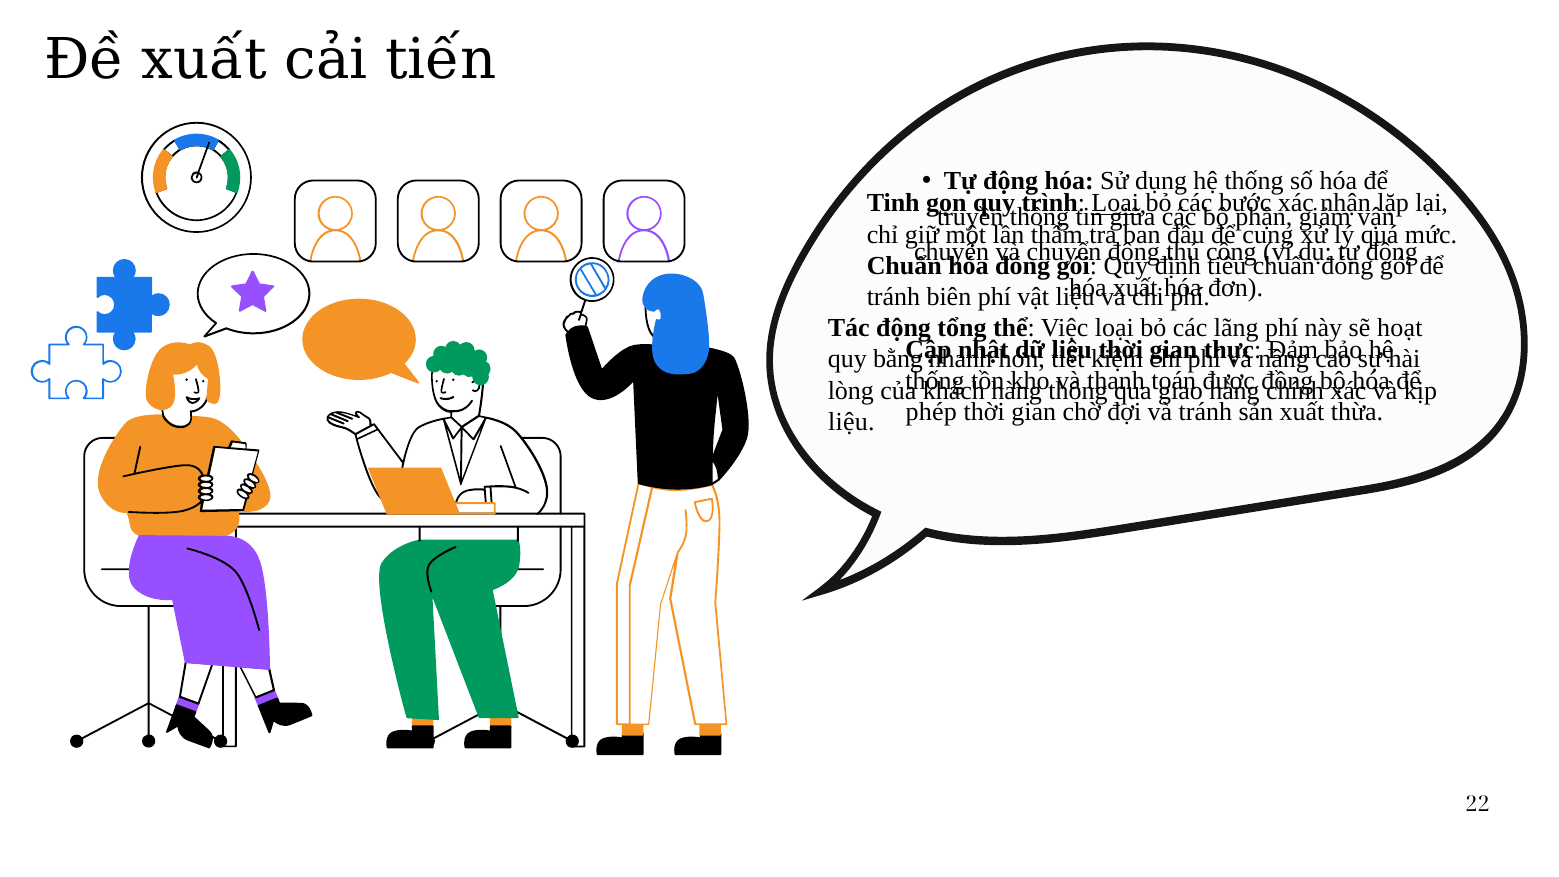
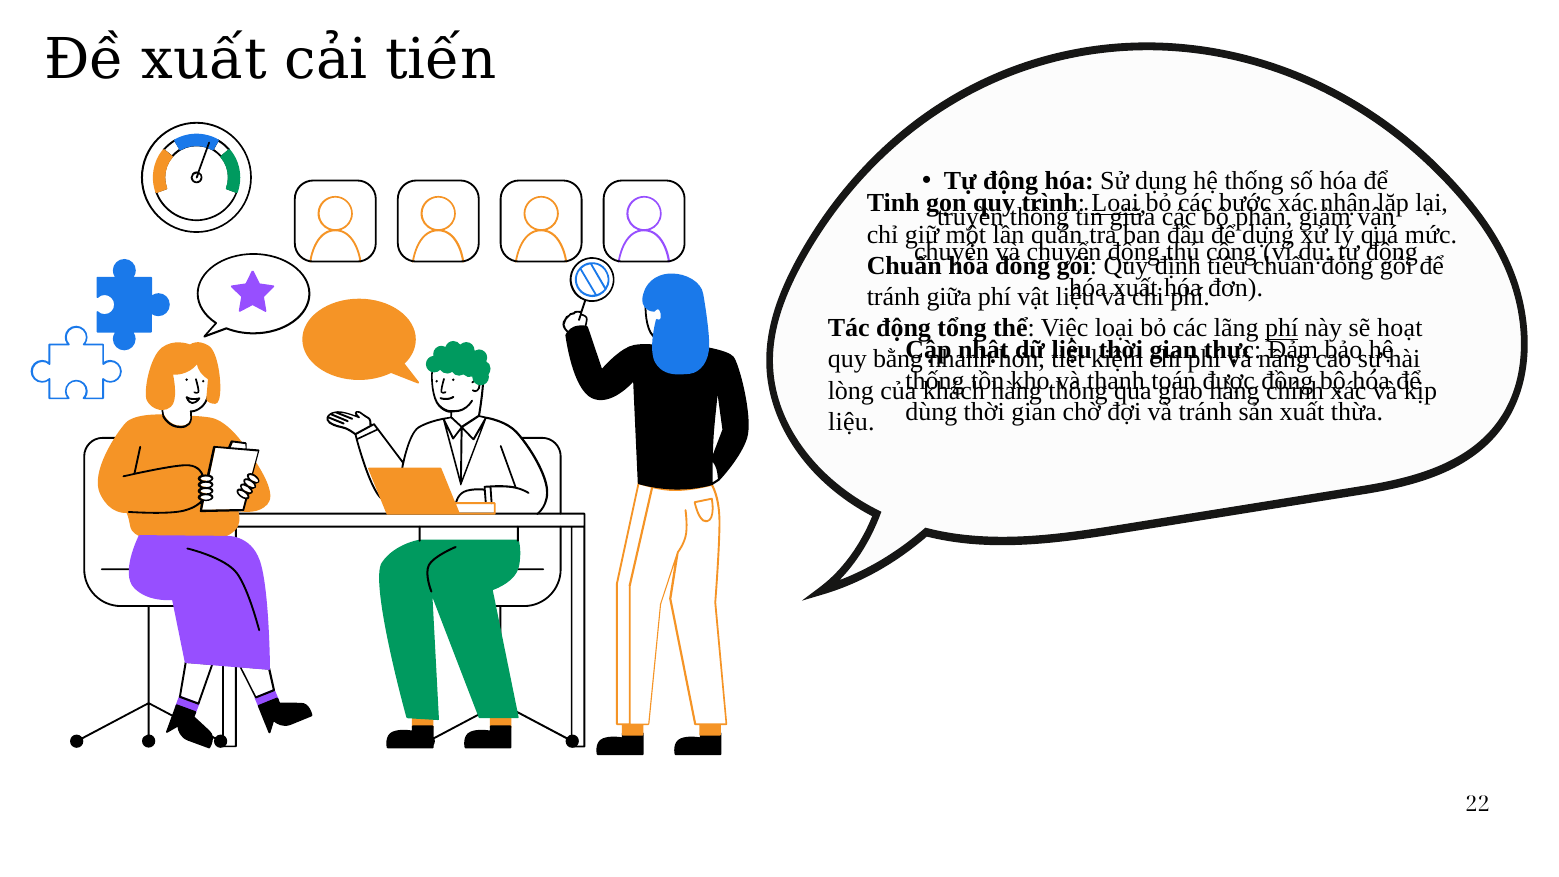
thẩm: thẩm -> quán (1057, 235)
để cung: cung -> dụng (1268, 235)
tránh biên: biên -> giữa (949, 297)
phí underline: none -> present (1282, 328)
phép: phép -> dùng (931, 412)
